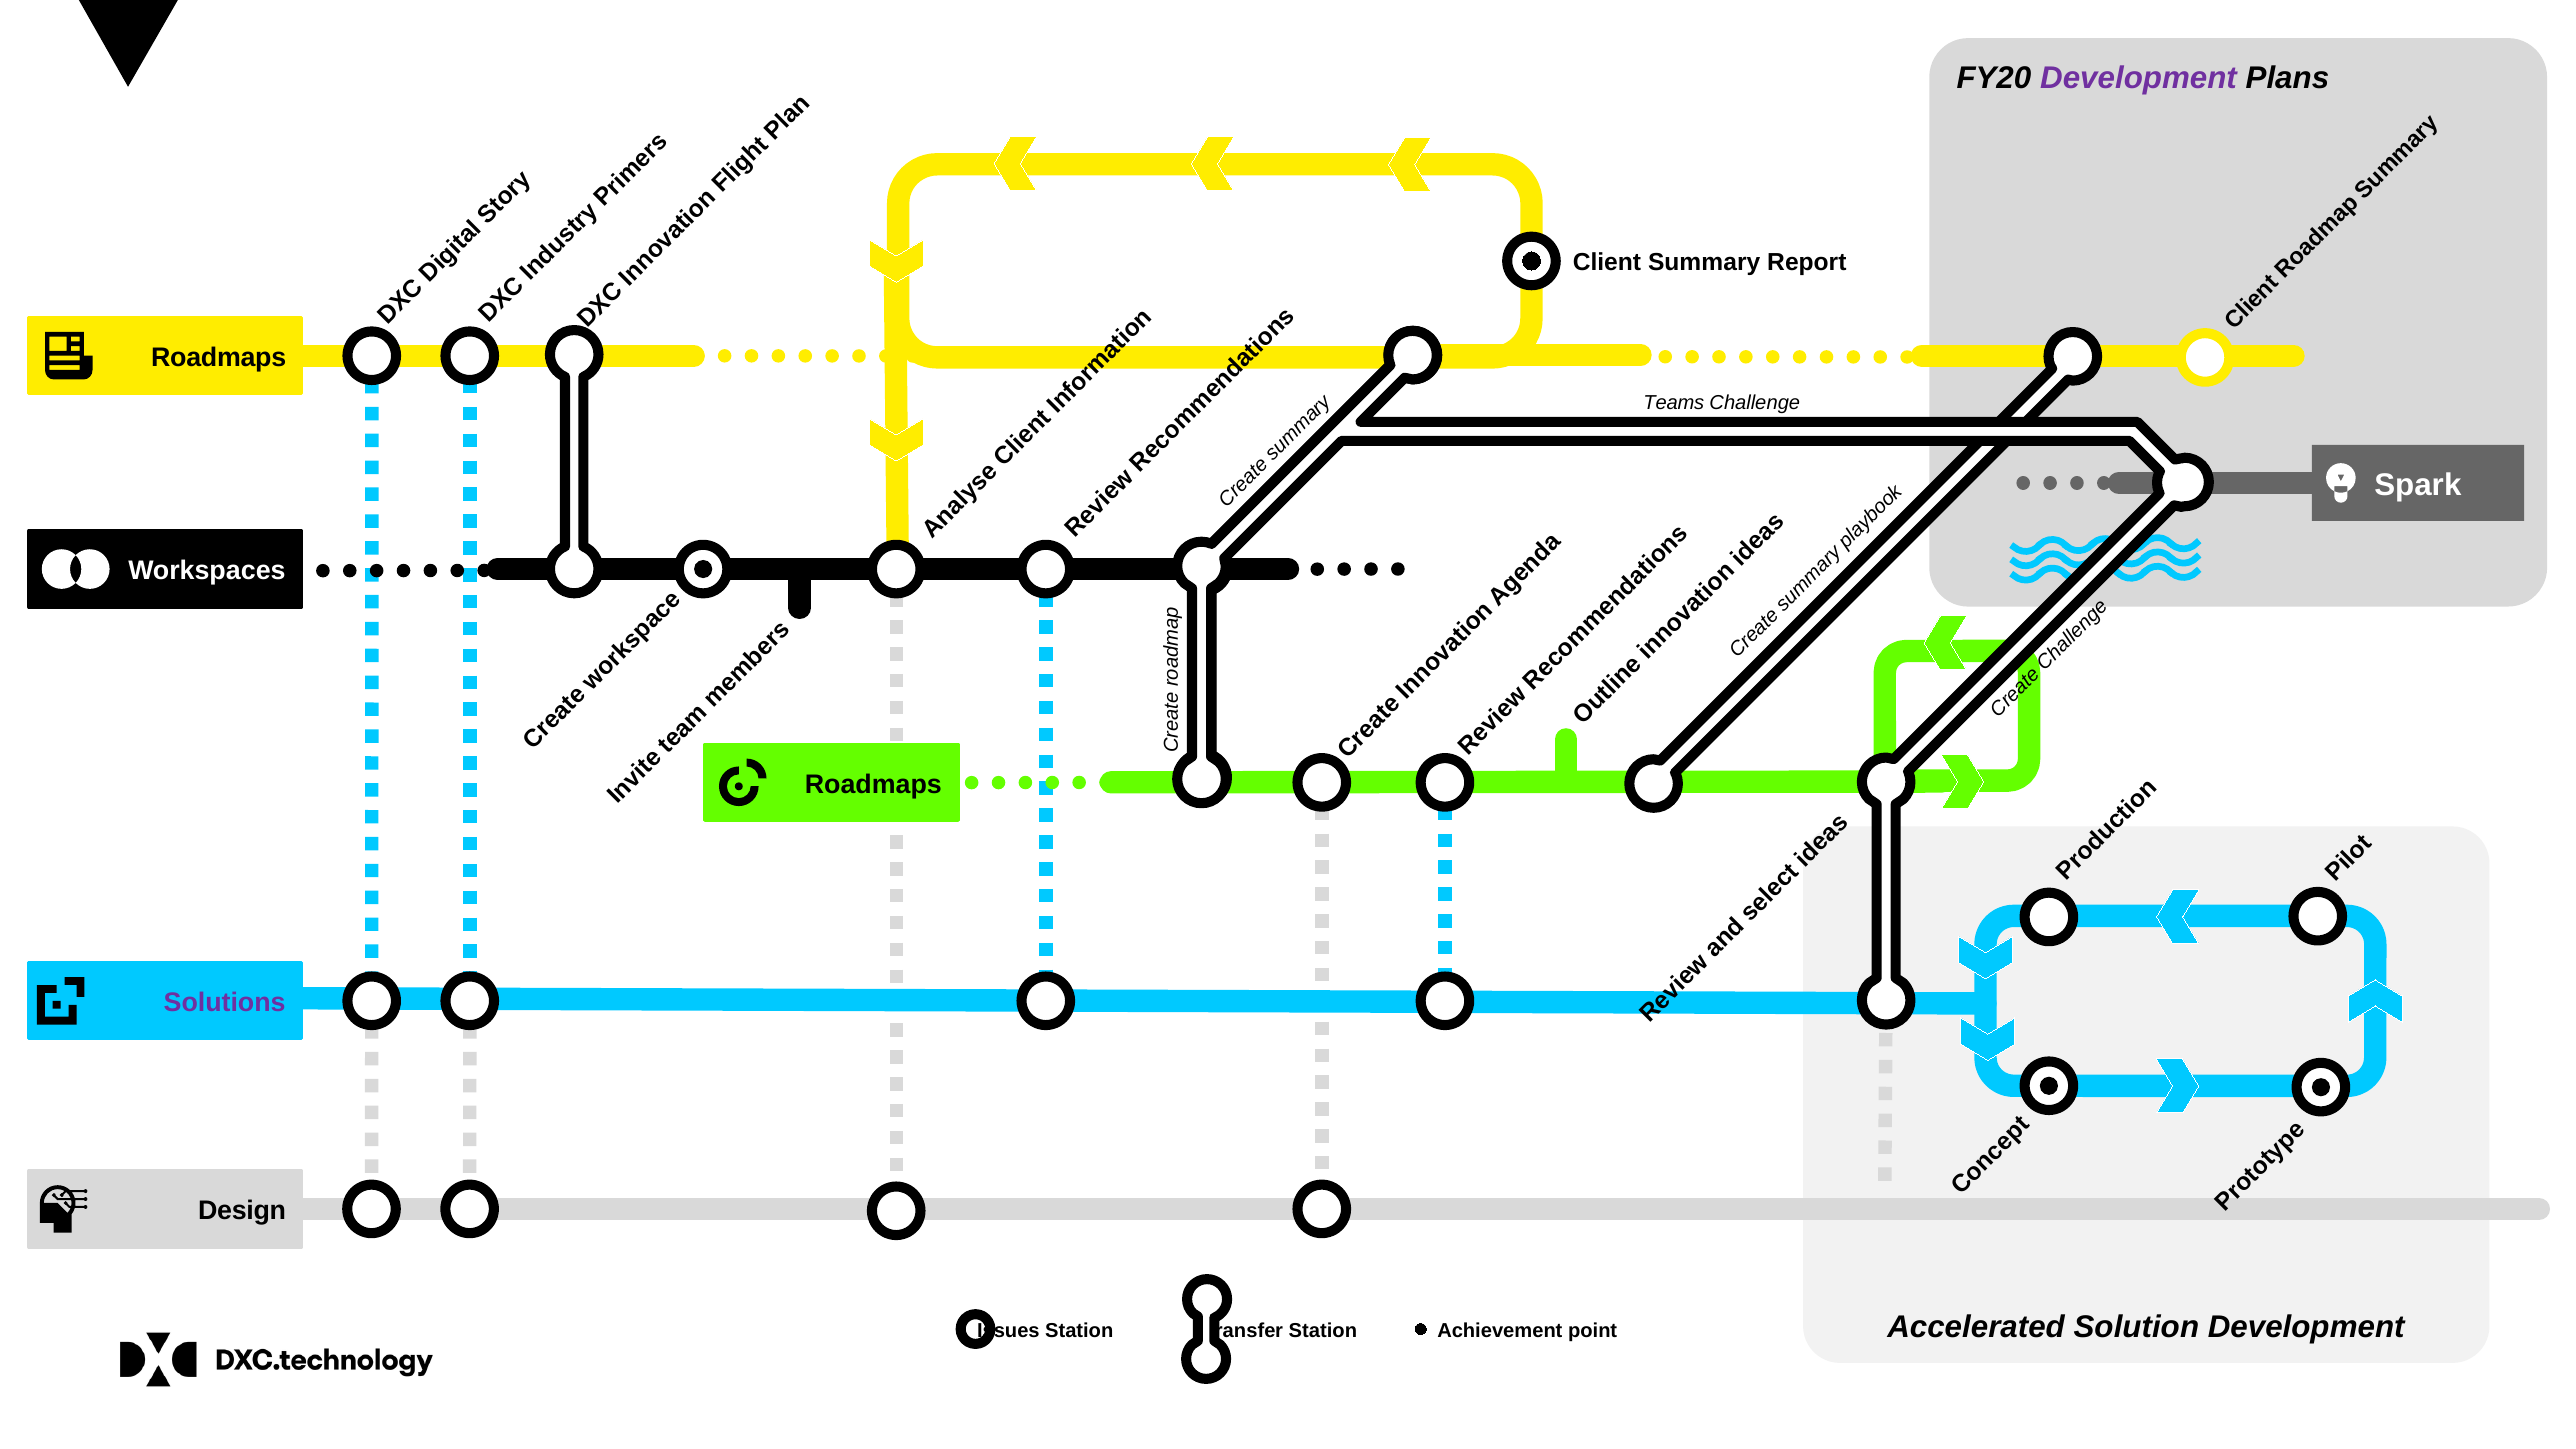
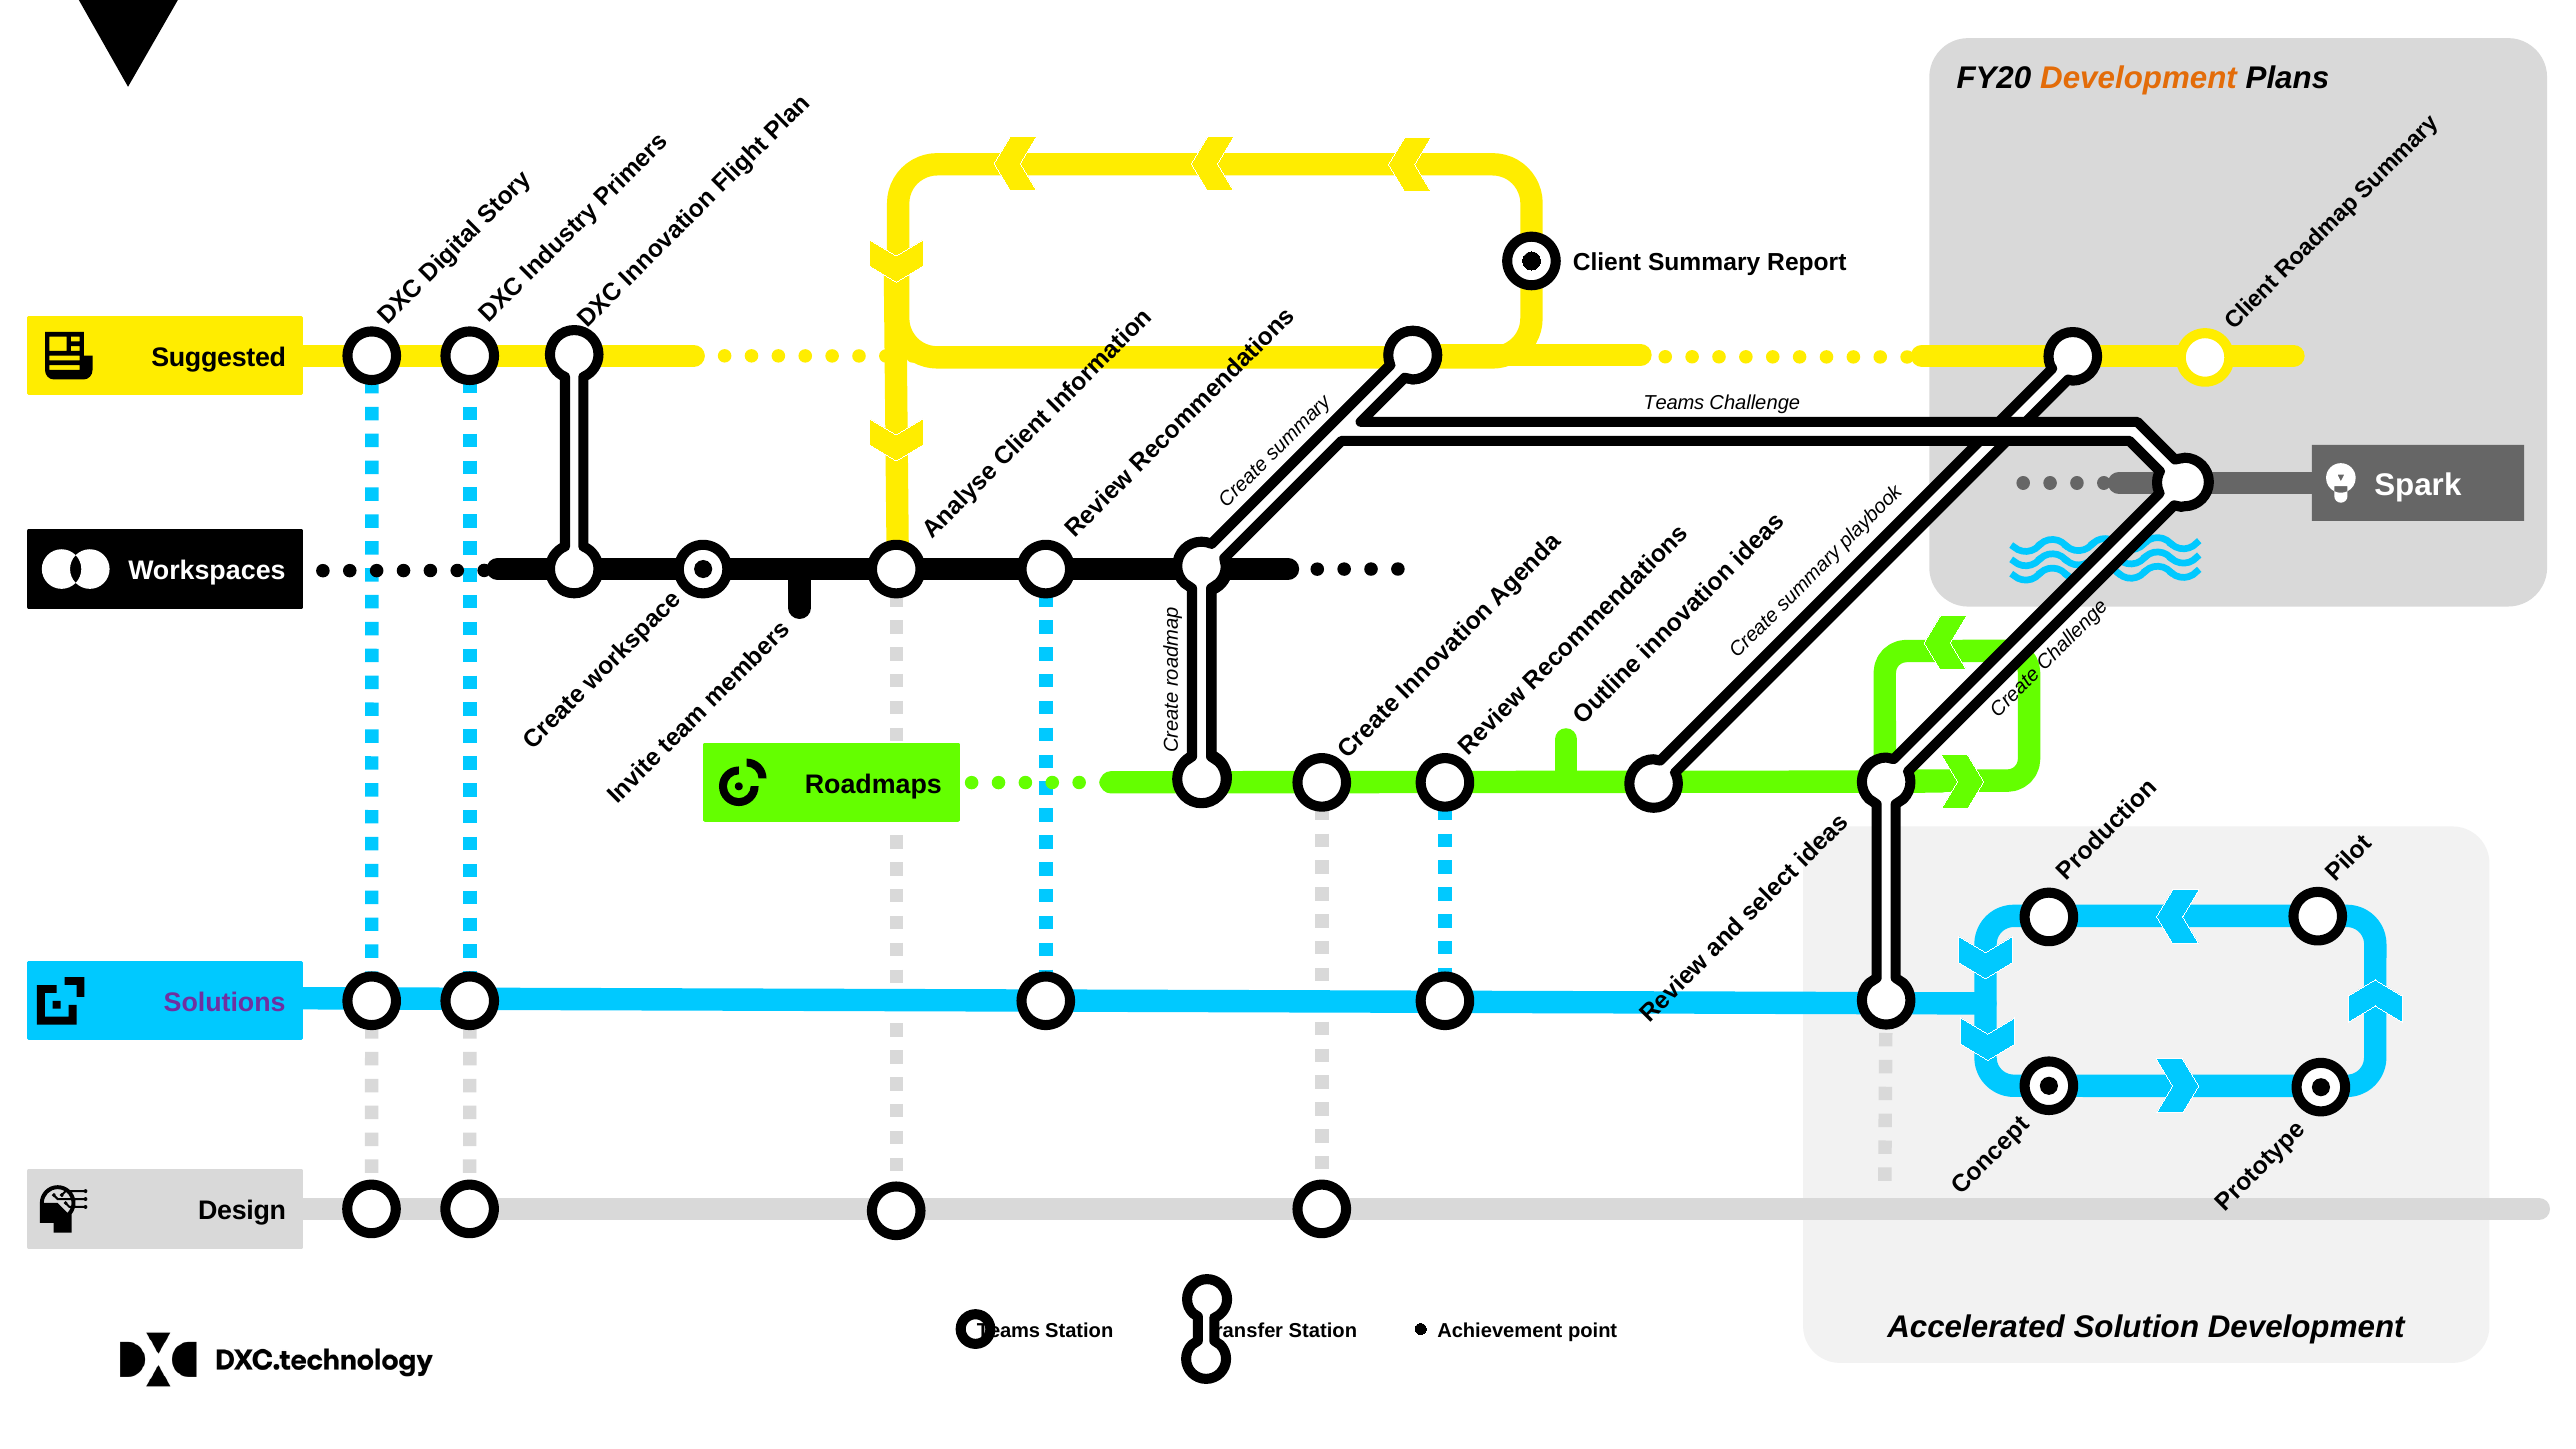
Development colour: purple -> orange (2138, 78)
Roadmaps: Roadmaps -> Suggested (219, 358)
Issues: Issues -> Teams (1008, 1330)
